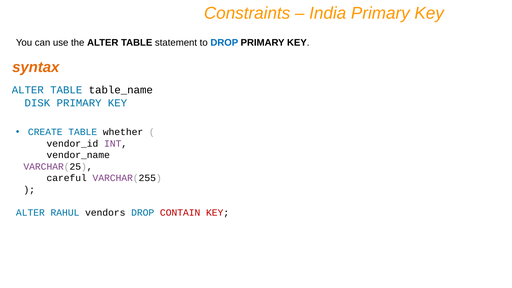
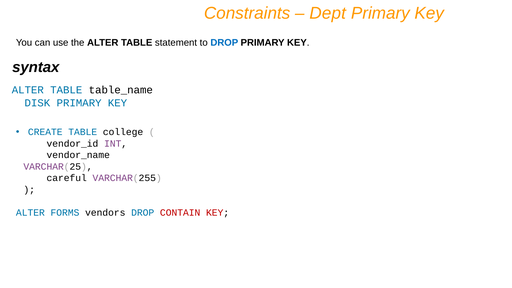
India: India -> Dept (328, 13)
syntax colour: orange -> black (36, 67)
whether: whether -> college (123, 132)
RAHUL: RAHUL -> FORMS (65, 213)
